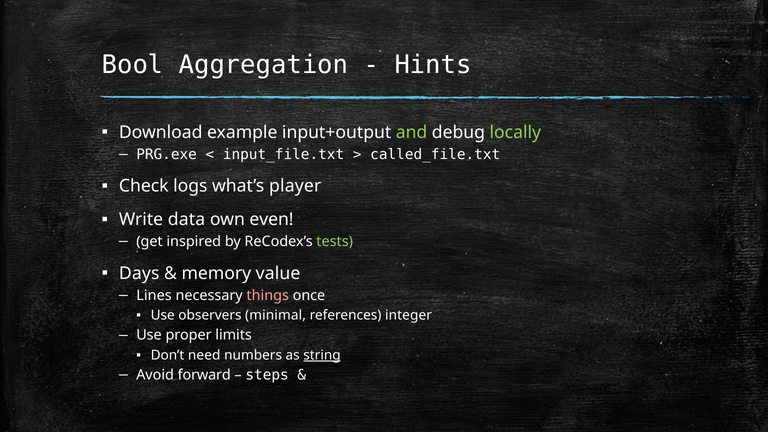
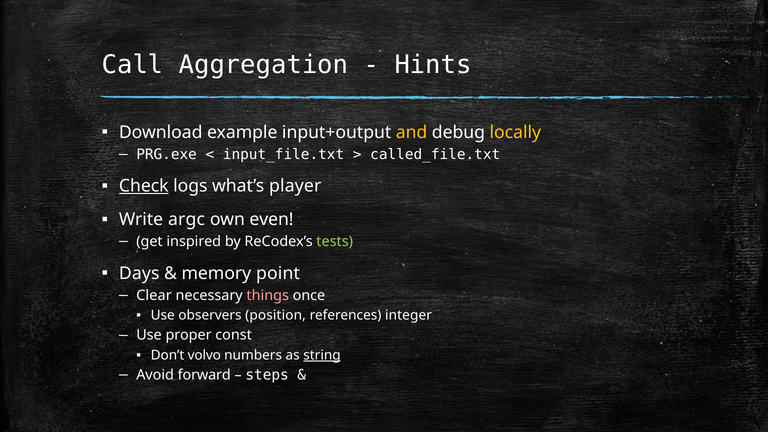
Bool: Bool -> Call (133, 65)
and colour: light green -> yellow (412, 132)
locally colour: light green -> yellow (515, 132)
Check underline: none -> present (144, 186)
data: data -> argc (186, 220)
value: value -> point (278, 273)
Lines: Lines -> Clear (154, 295)
minimal: minimal -> position (276, 315)
limits: limits -> const (234, 335)
need: need -> volvo (204, 355)
